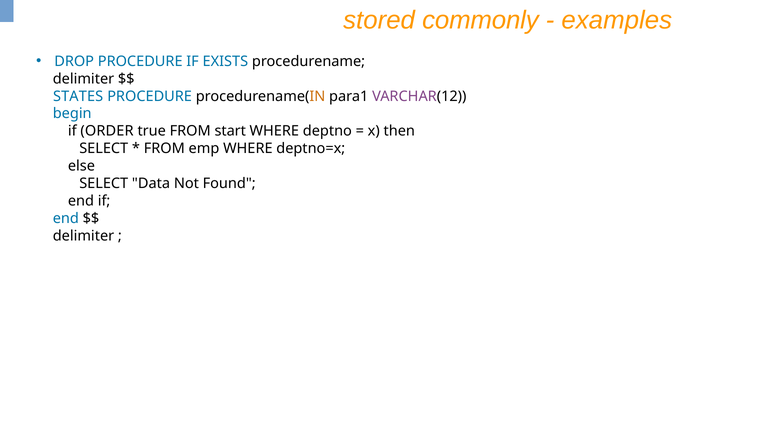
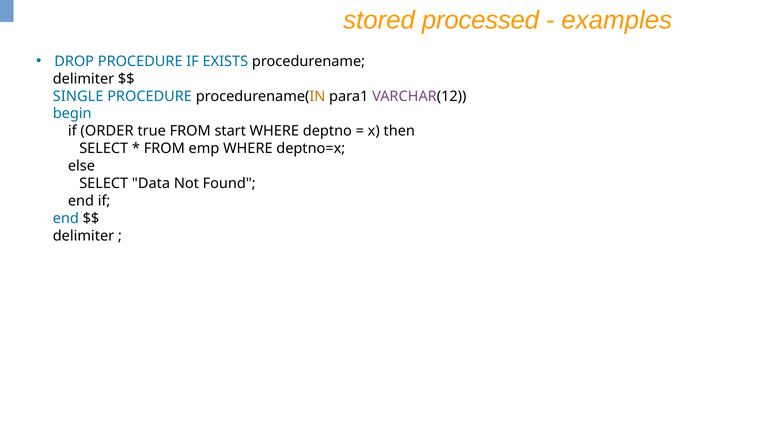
commonly: commonly -> processed (480, 20)
STATES: STATES -> SINGLE (78, 96)
